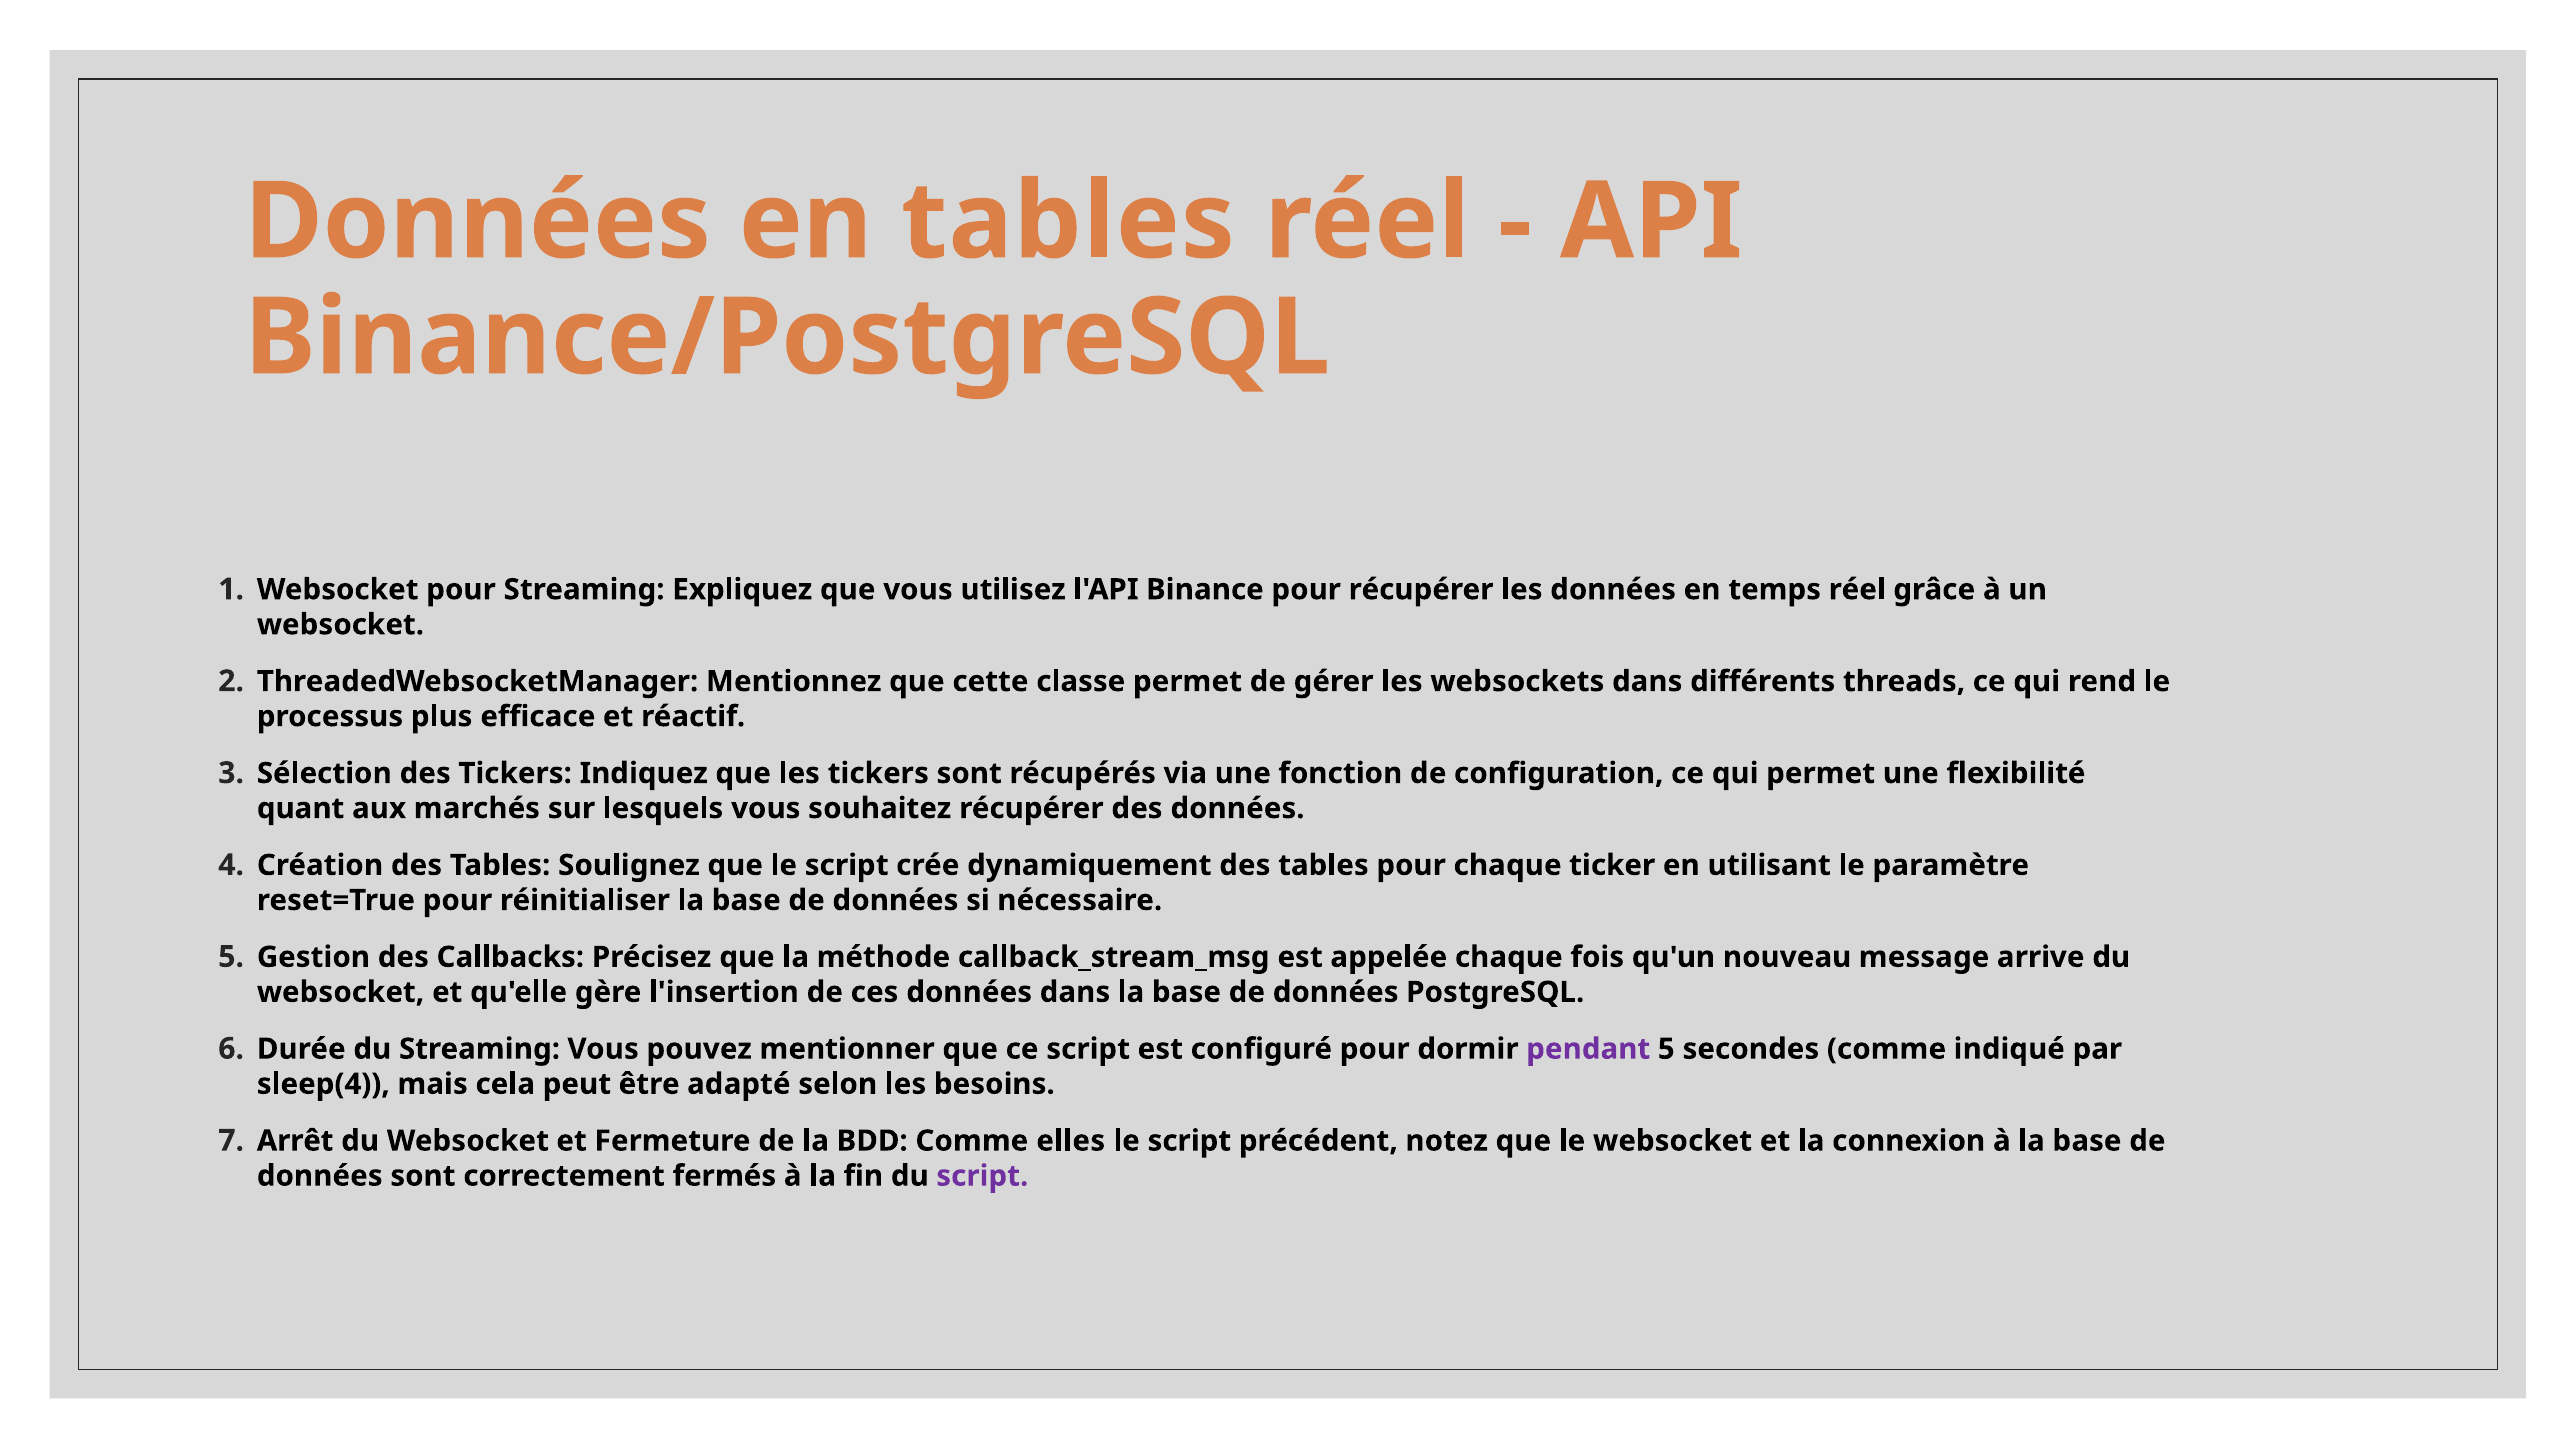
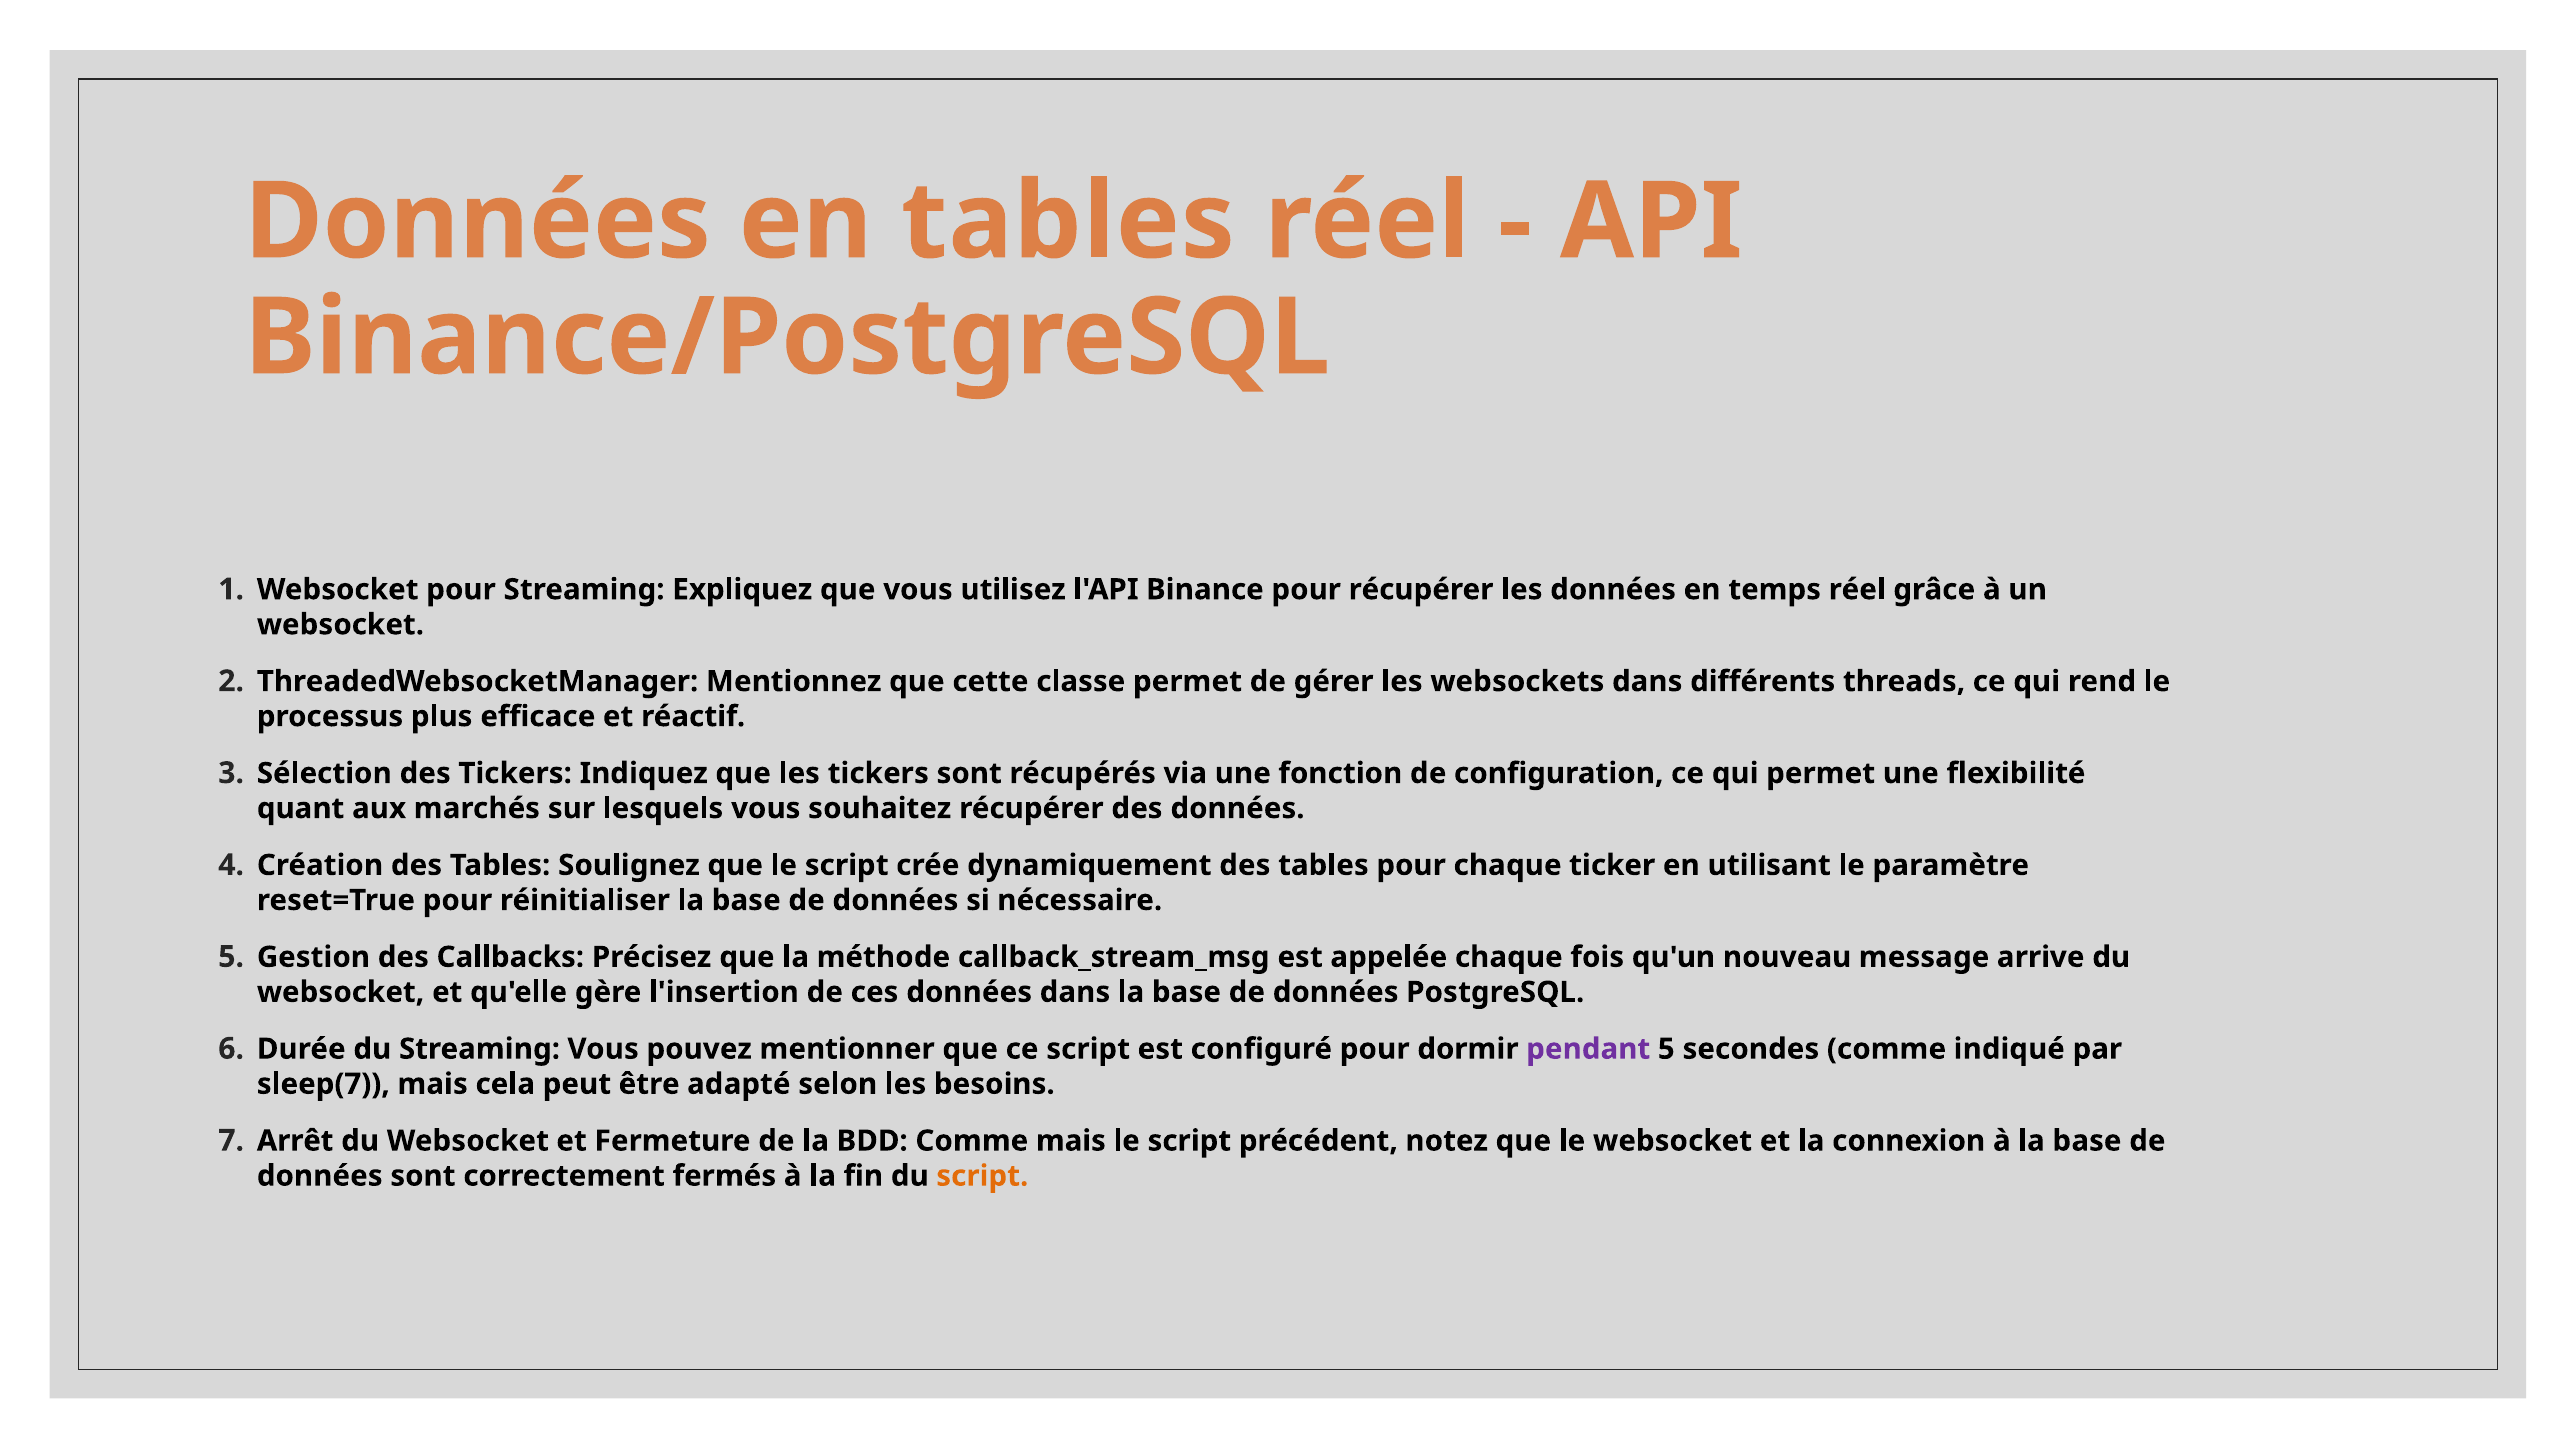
sleep(4: sleep(4 -> sleep(7 (323, 1084)
Comme elles: elles -> mais (1071, 1141)
script colour: purple -> orange (982, 1176)
